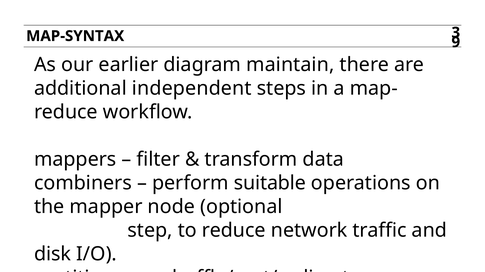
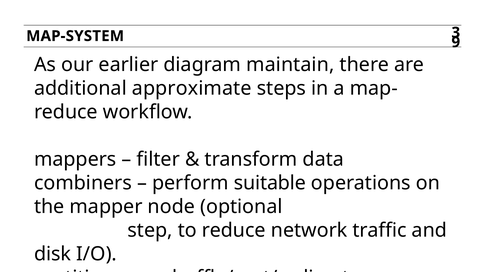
MAP-SYNTAX: MAP-SYNTAX -> MAP-SYSTEM (75, 36)
independent: independent -> approximate (192, 89)
